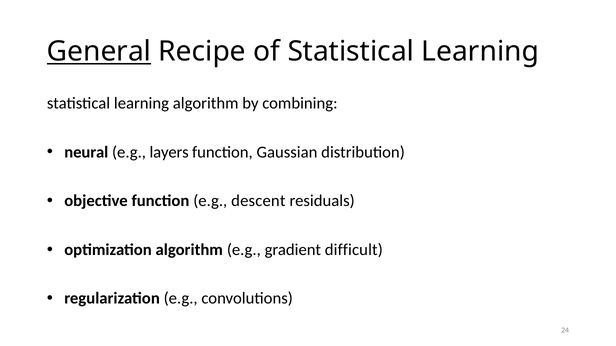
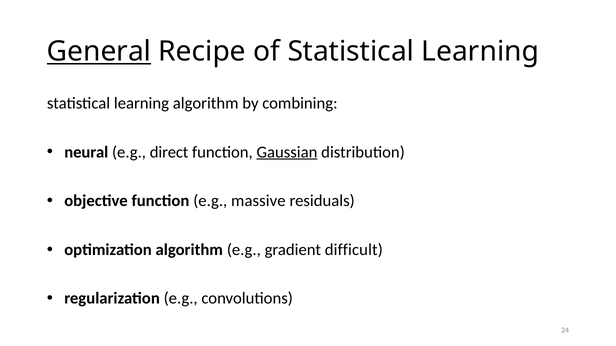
layers: layers -> direct (169, 152)
Gaussian underline: none -> present (287, 152)
descent: descent -> massive (258, 201)
